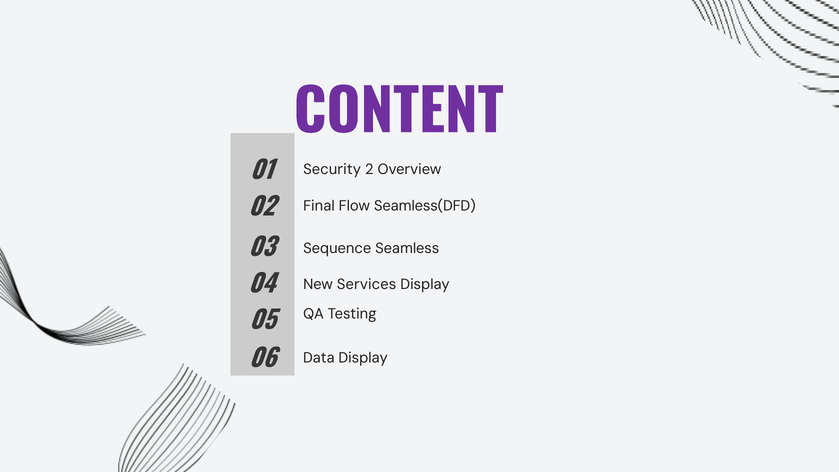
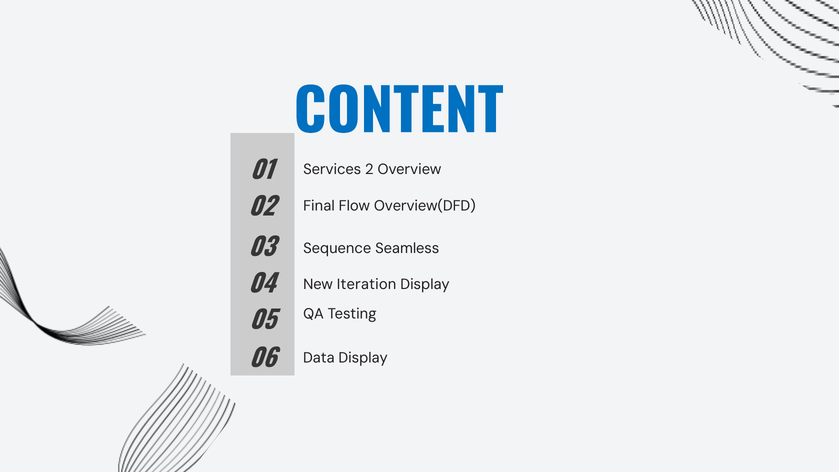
CONTENT colour: purple -> blue (399, 113)
Security: Security -> Services (332, 169)
Seamless(DFD: Seamless(DFD -> Overview(DFD (425, 206)
Services: Services -> Iteration (367, 284)
